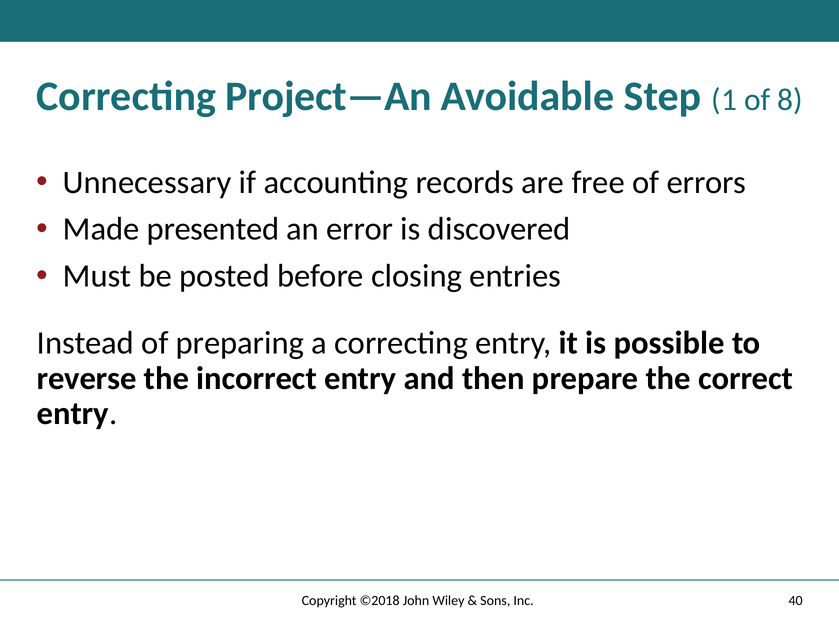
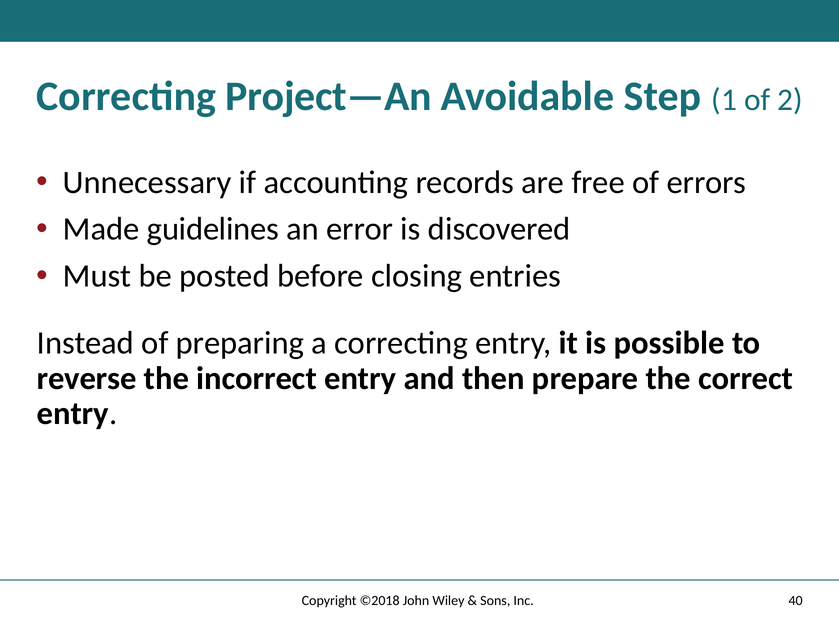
8: 8 -> 2 (790, 100)
presented: presented -> guidelines (213, 229)
